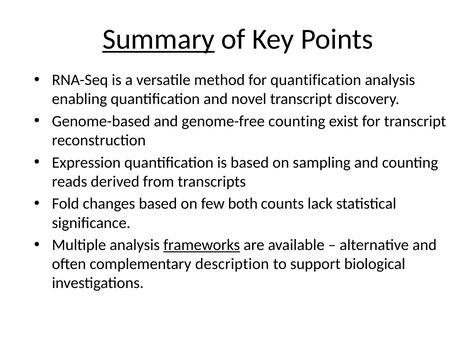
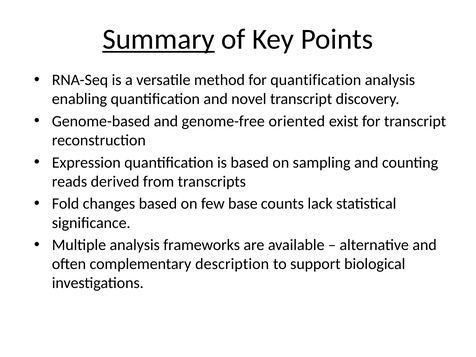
genome-free counting: counting -> oriented (297, 121)
both: both -> base (243, 204)
frameworks underline: present -> none (202, 245)
